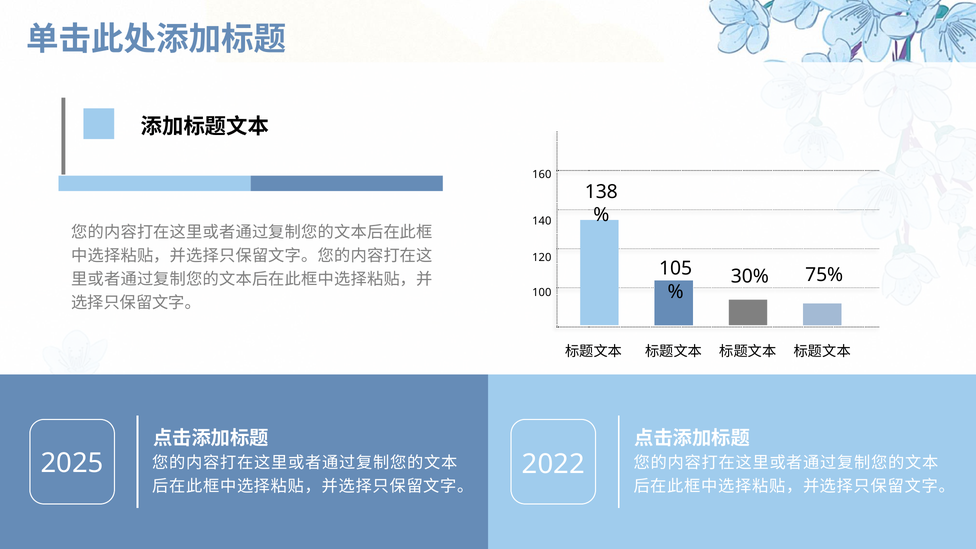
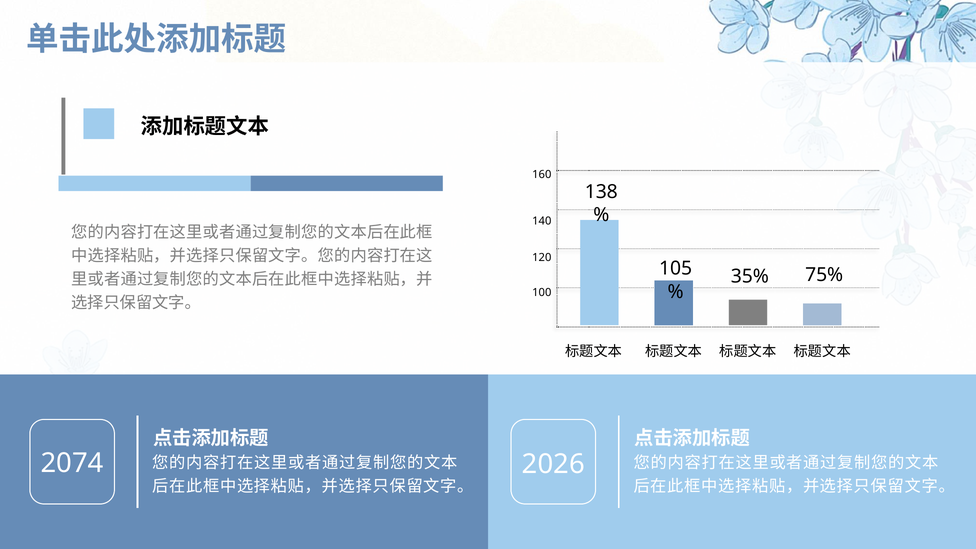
30%: 30% -> 35% (750, 276)
2025: 2025 -> 2074 (72, 463)
2022: 2022 -> 2026 (553, 464)
